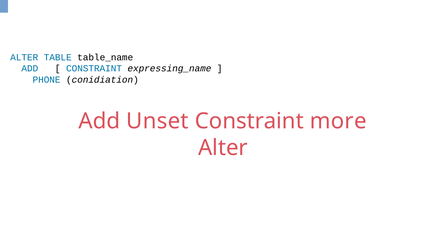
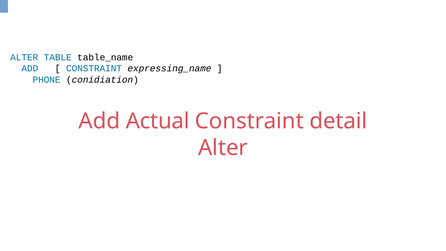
Unset: Unset -> Actual (158, 121)
more: more -> detail (338, 121)
